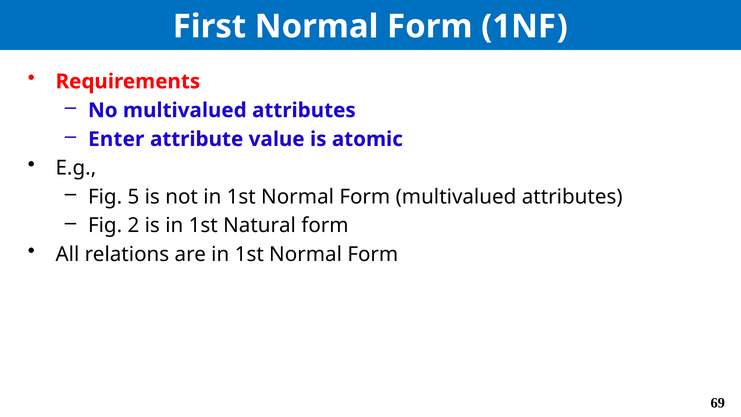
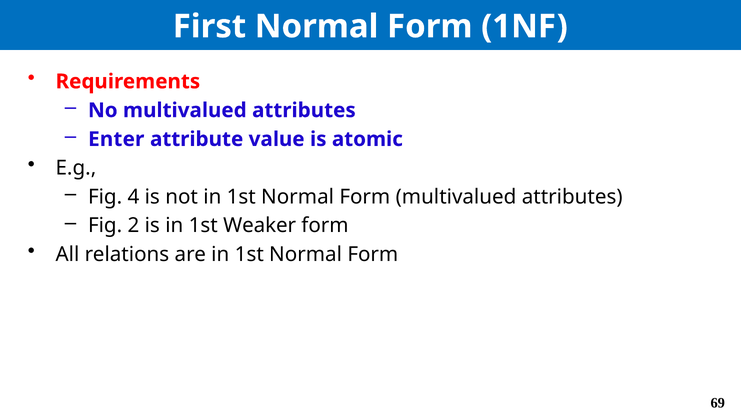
5: 5 -> 4 (133, 197)
Natural: Natural -> Weaker (260, 226)
